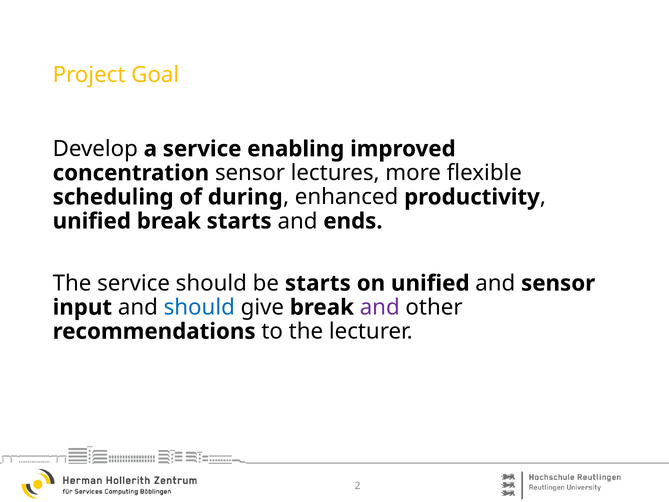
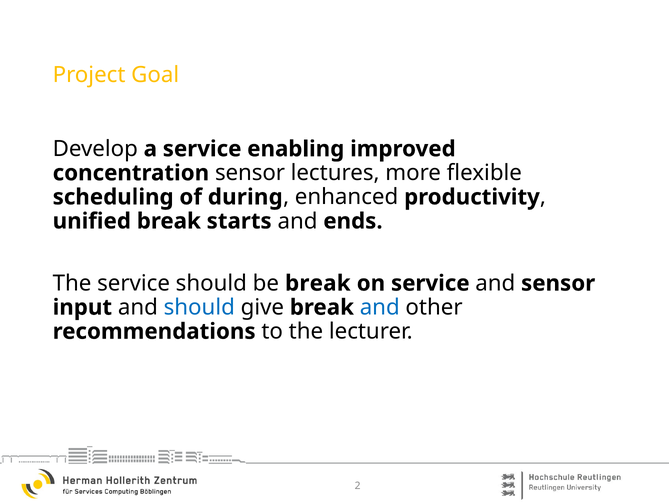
be starts: starts -> break (318, 283)
on unified: unified -> service (430, 283)
and colour: purple -> blue (380, 307)
